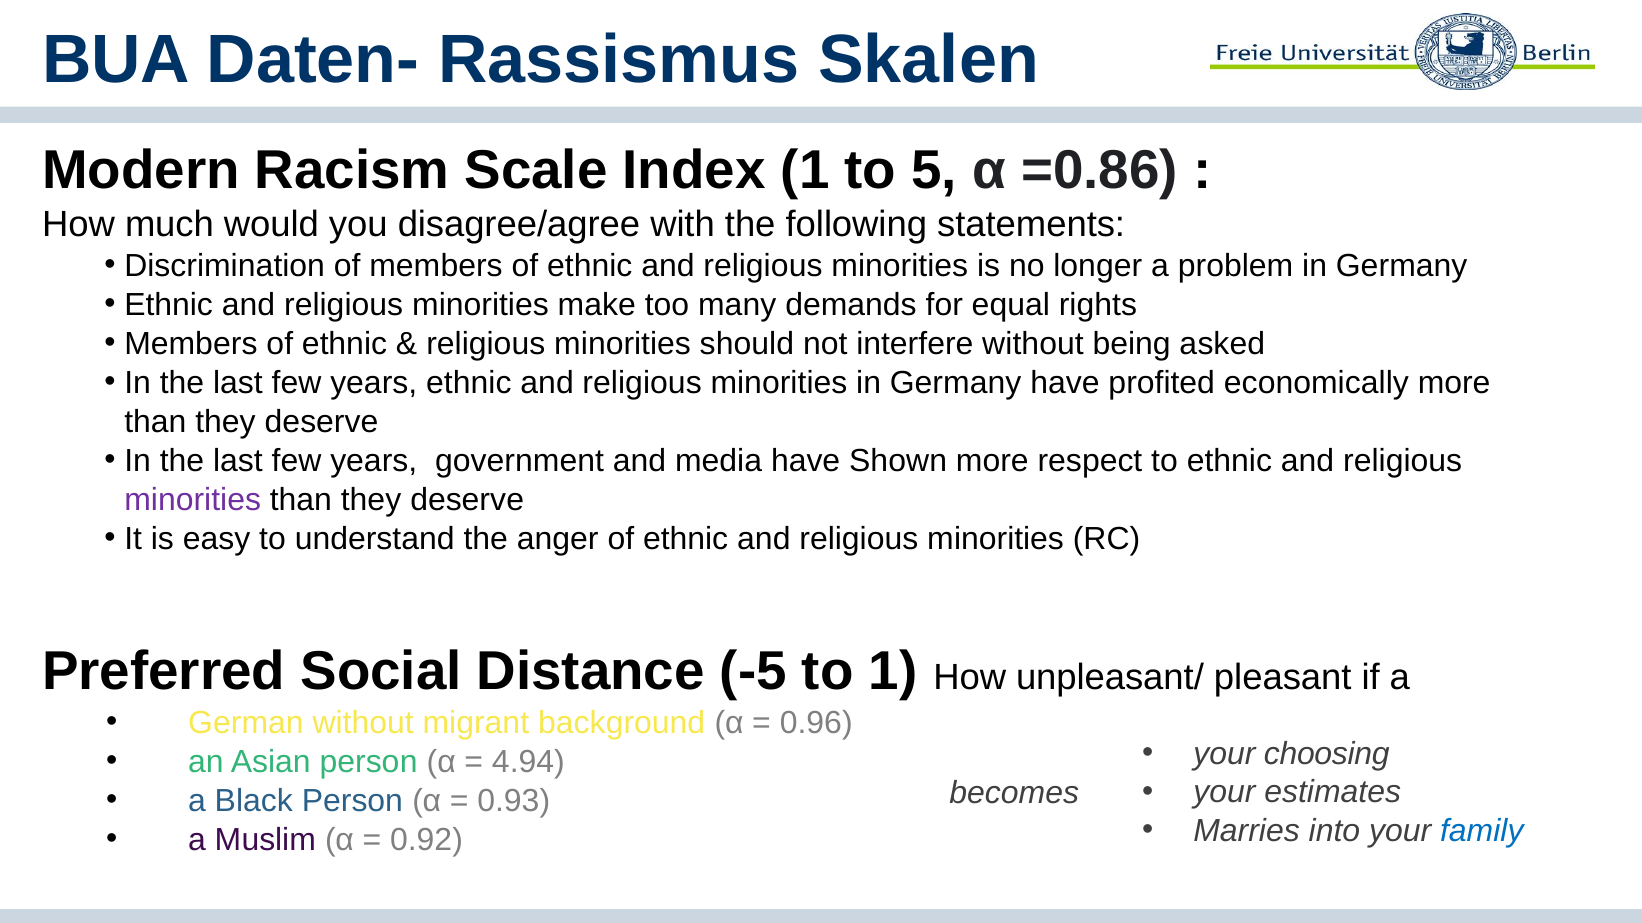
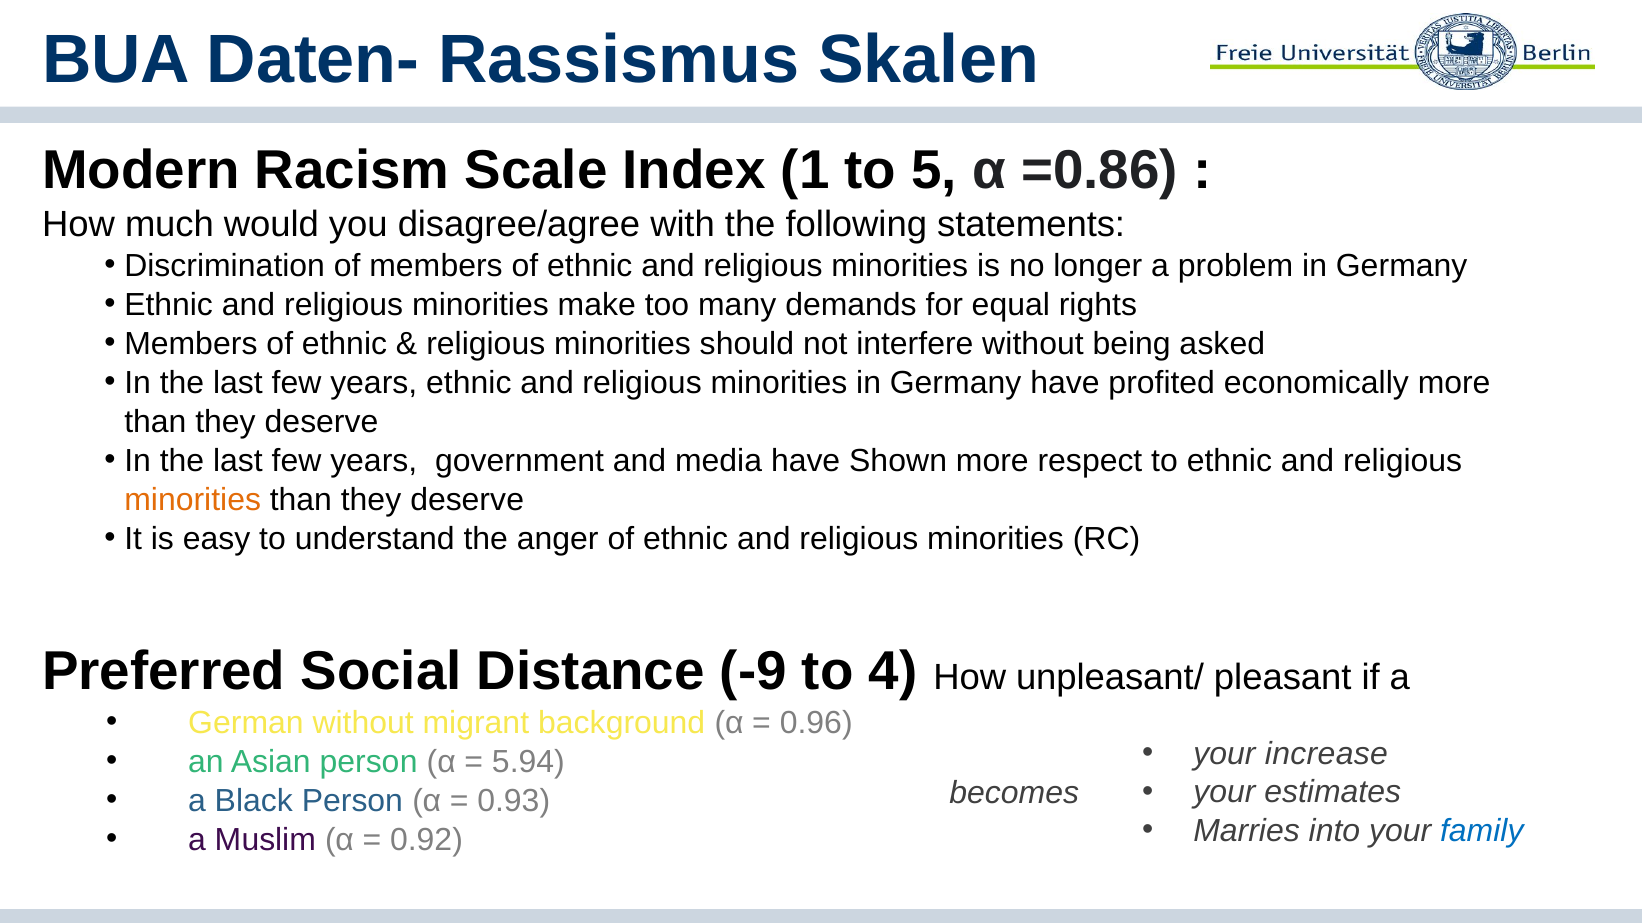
minorities colour: purple -> orange (193, 500)
-5: -5 -> -9 (753, 672)
to 1: 1 -> 4 (893, 672)
choosing: choosing -> increase (1326, 754)
4.94: 4.94 -> 5.94 (528, 762)
